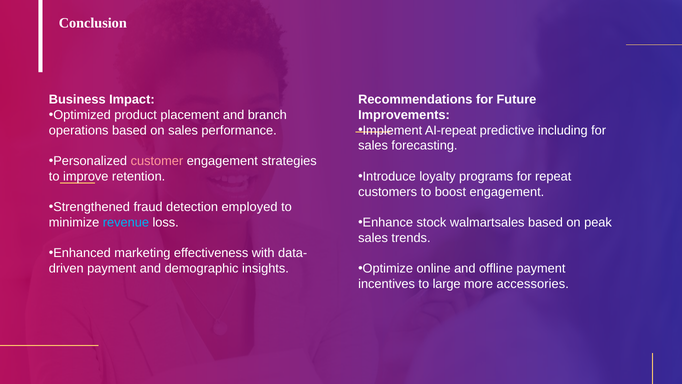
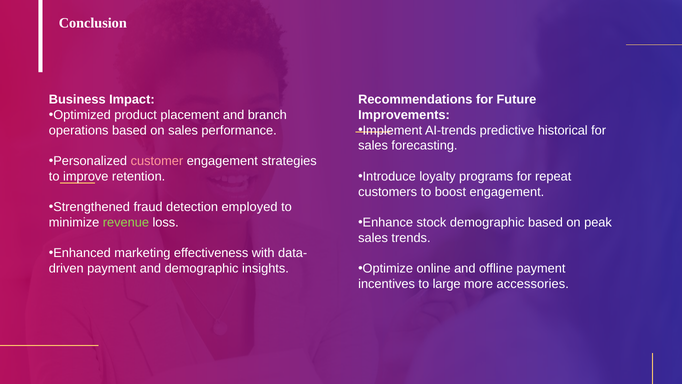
AI-repeat: AI-repeat -> AI-trends (451, 130)
including: including -> historical (563, 130)
stock walmartsales: walmartsales -> demographic (487, 222)
revenue colour: light blue -> light green (126, 222)
